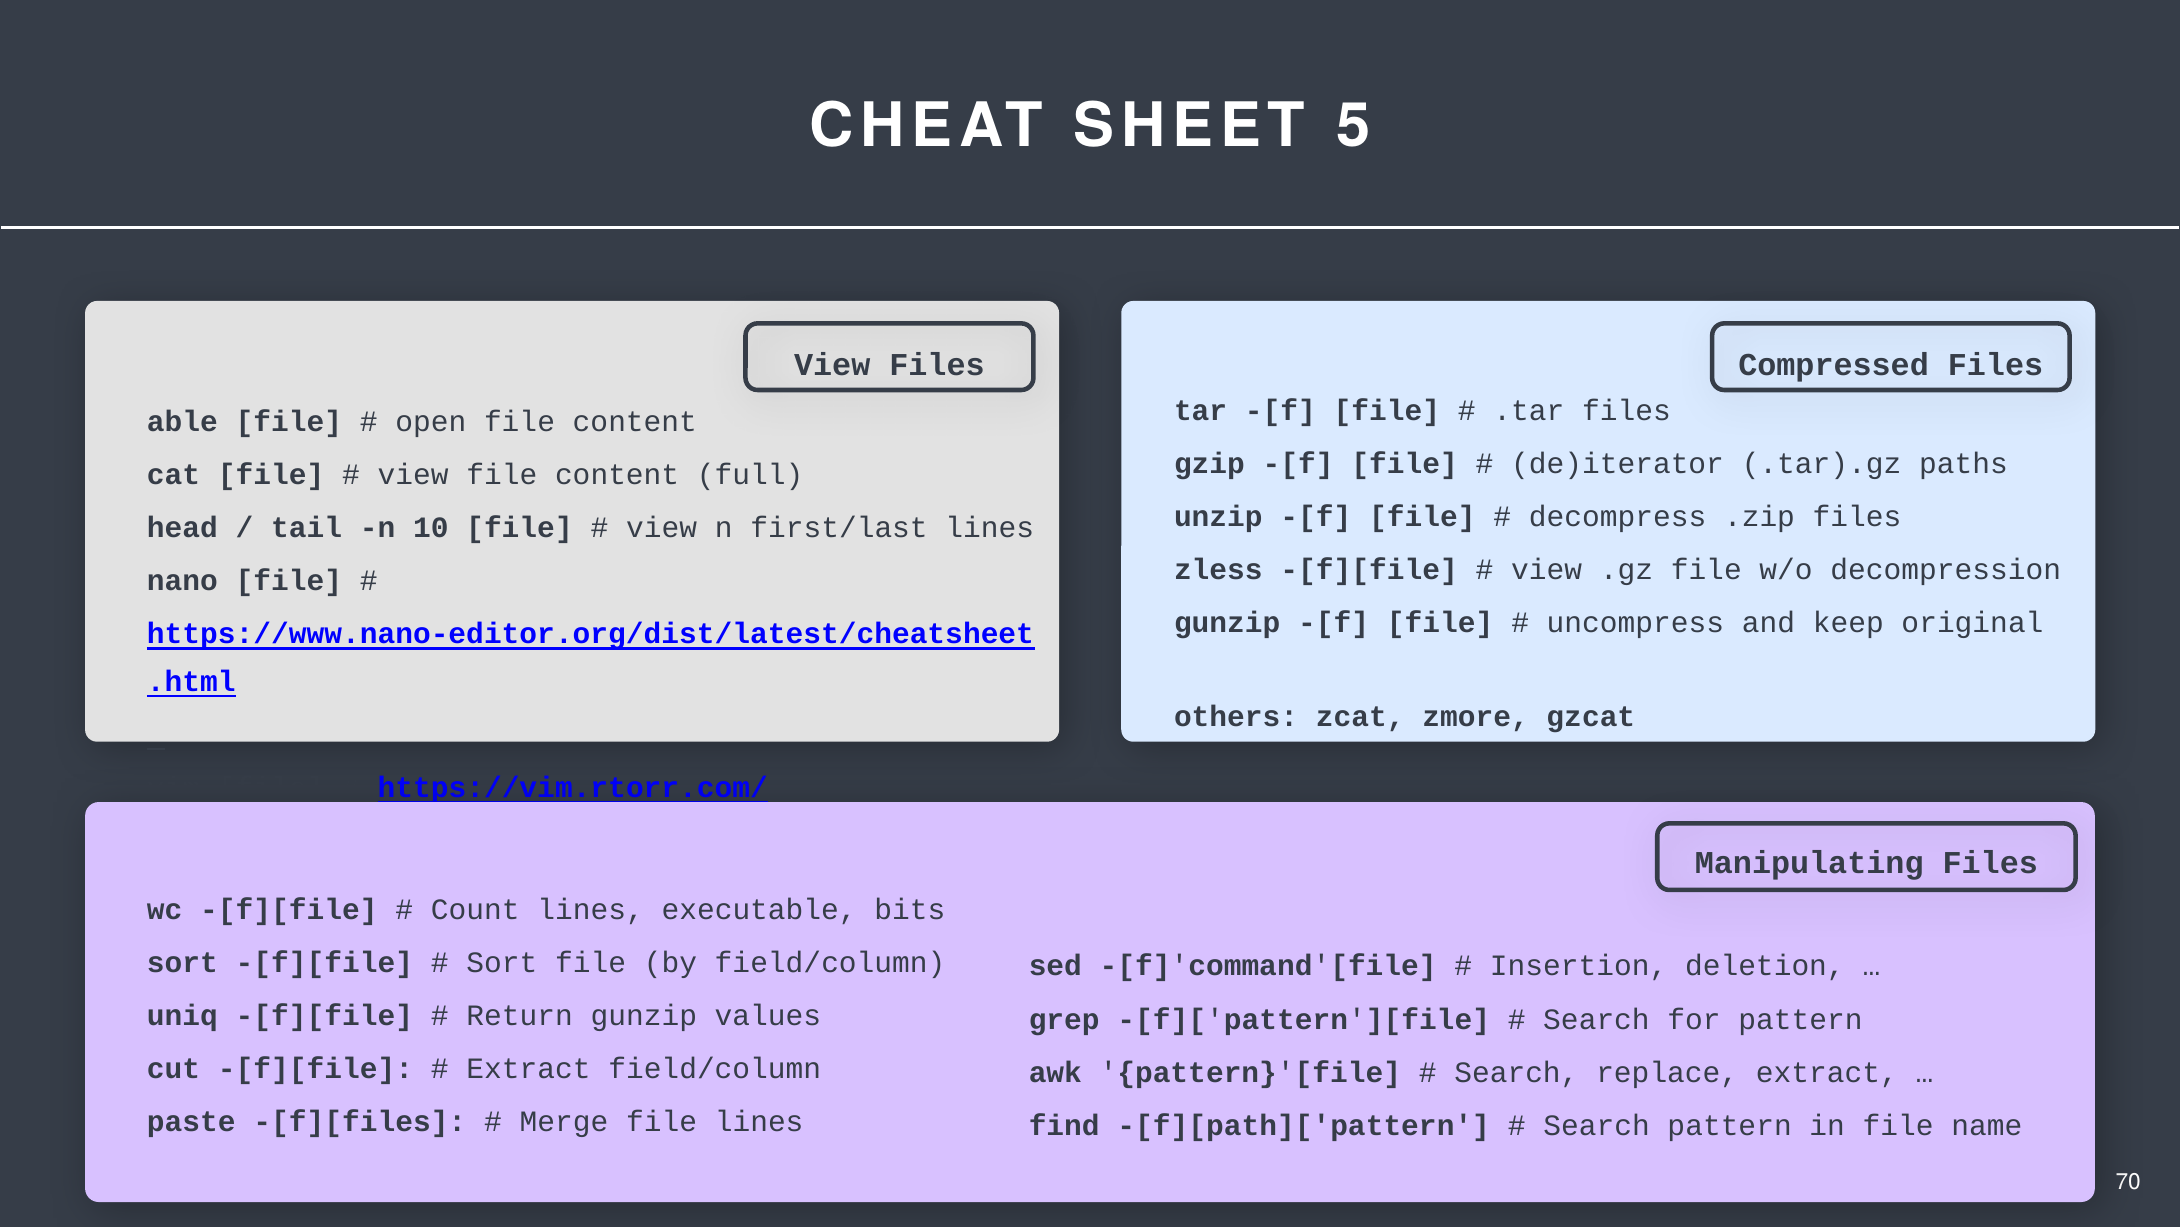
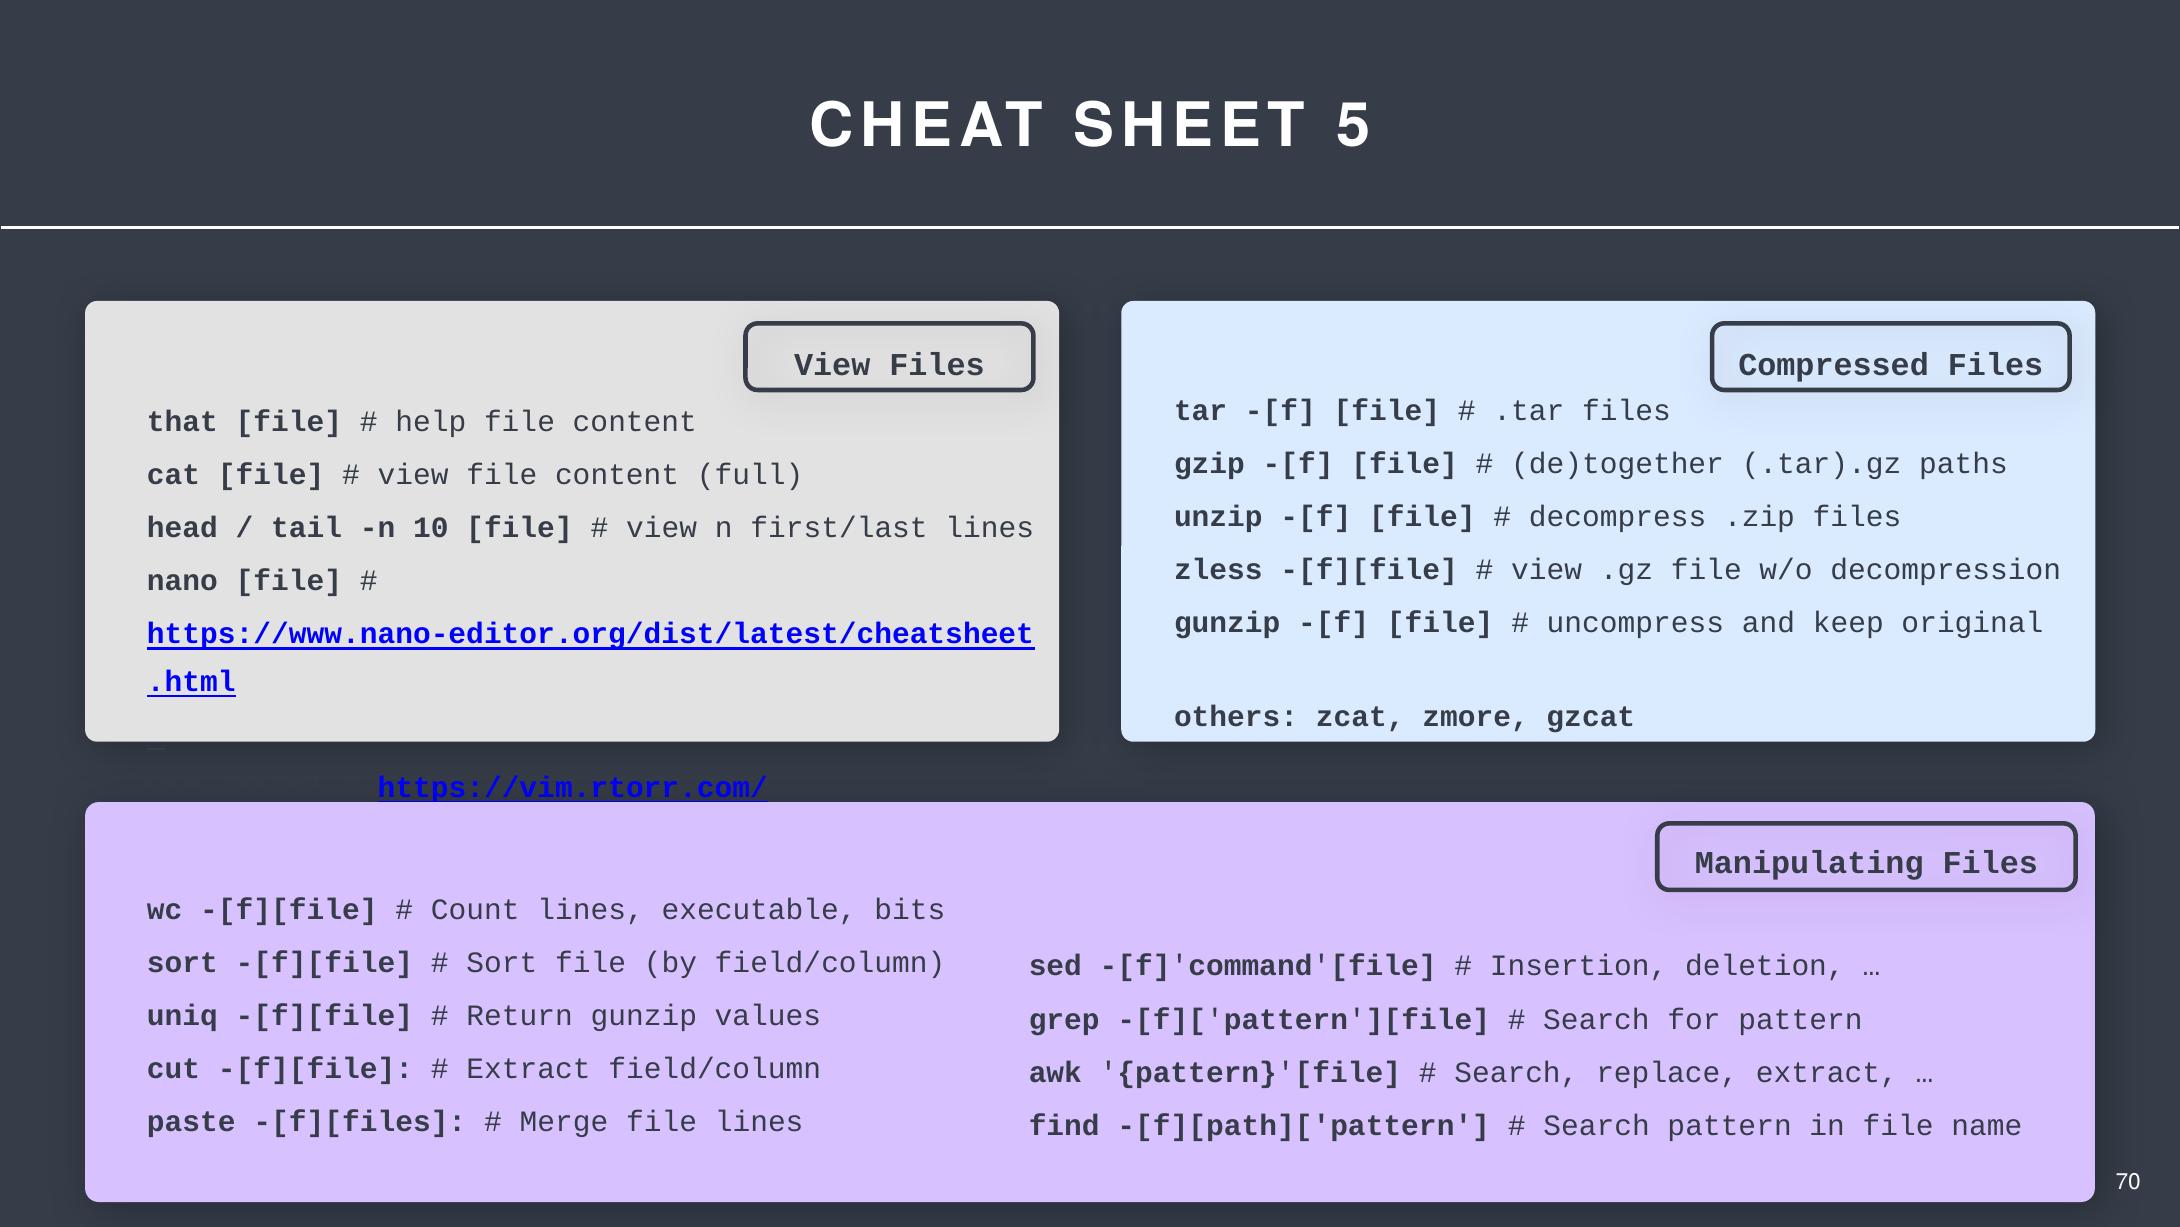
able: able -> that (182, 422)
open: open -> help (431, 422)
de)iterator: de)iterator -> de)together (1618, 463)
